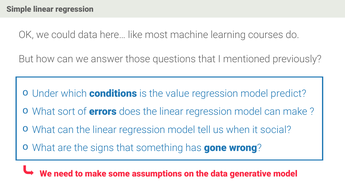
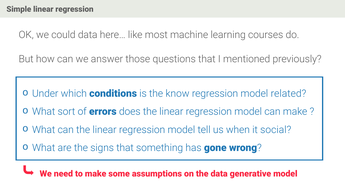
value: value -> know (177, 94)
predict: predict -> related (288, 94)
